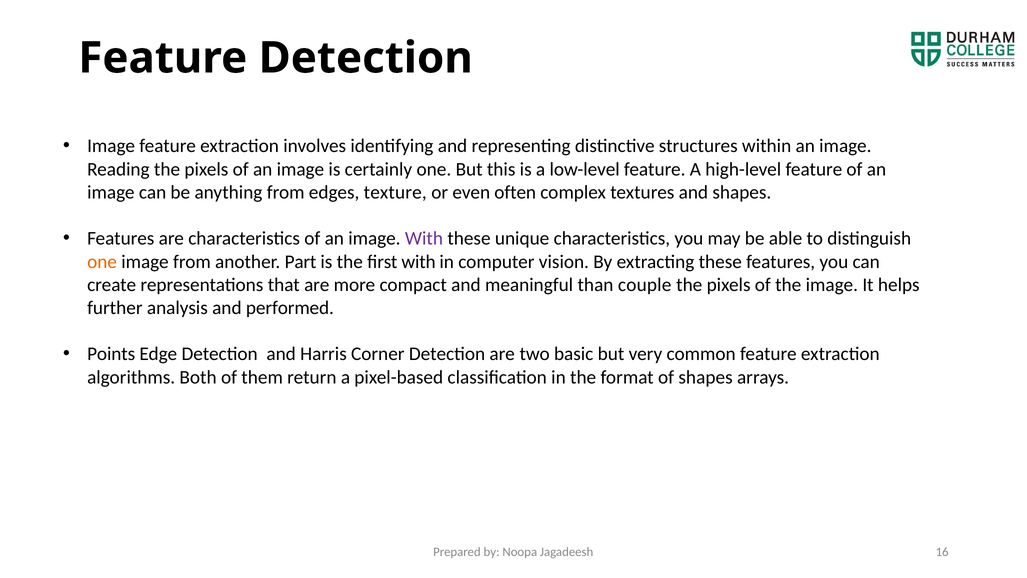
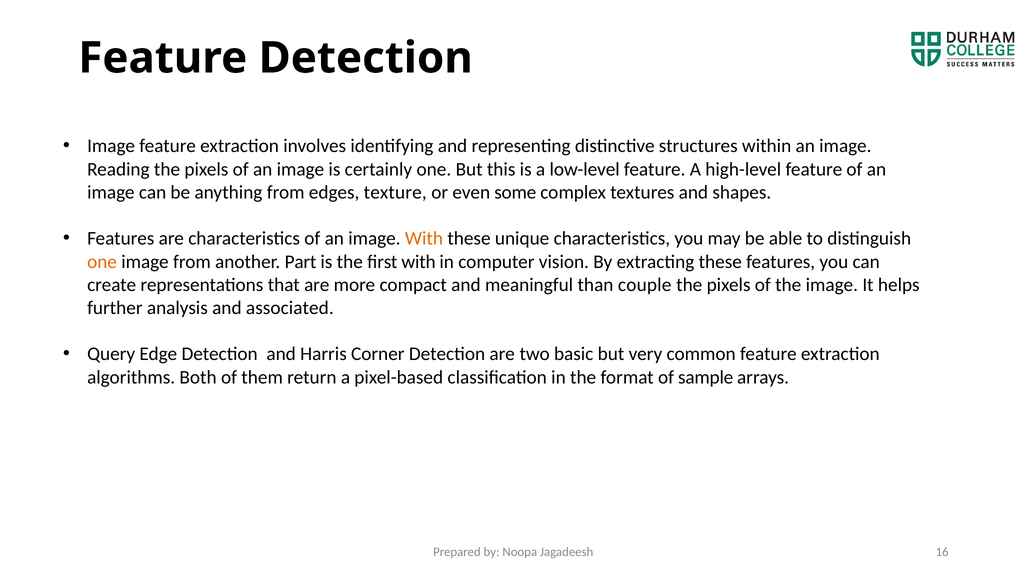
often: often -> some (515, 192)
With colour: purple -> orange (424, 238)
performed: performed -> associated (290, 308)
Points: Points -> Query (111, 354)
of shapes: shapes -> sample (706, 377)
